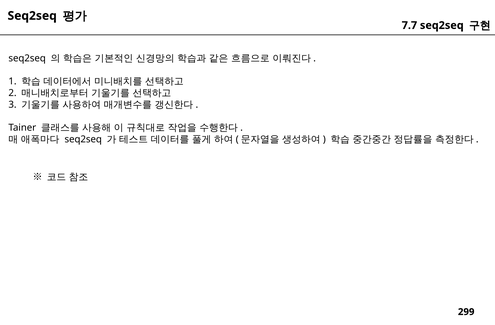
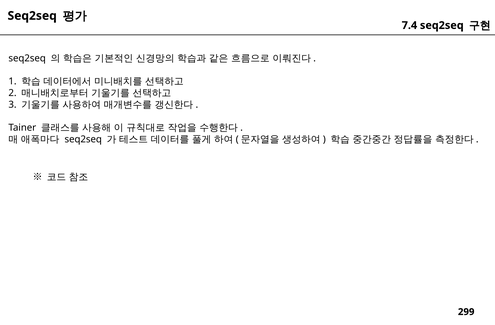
7.7: 7.7 -> 7.4 (409, 25)
